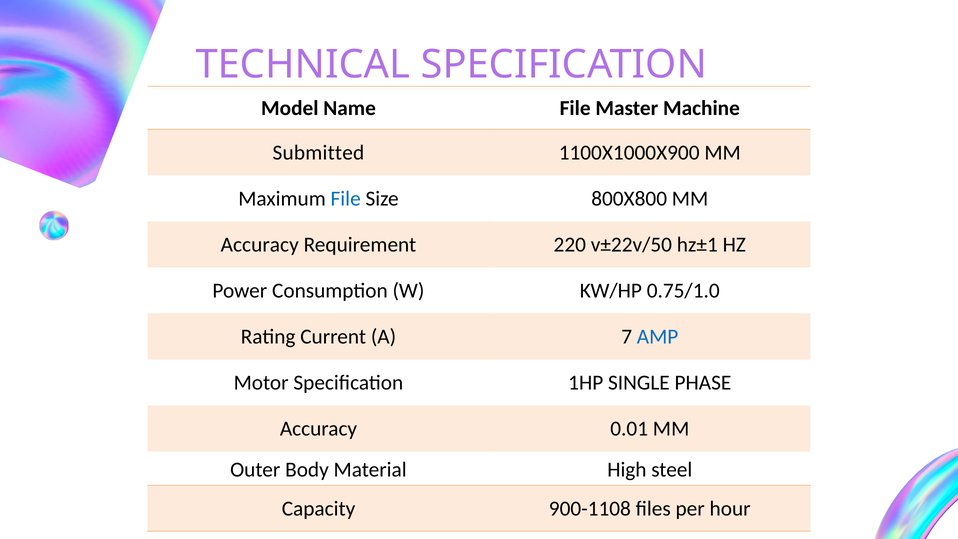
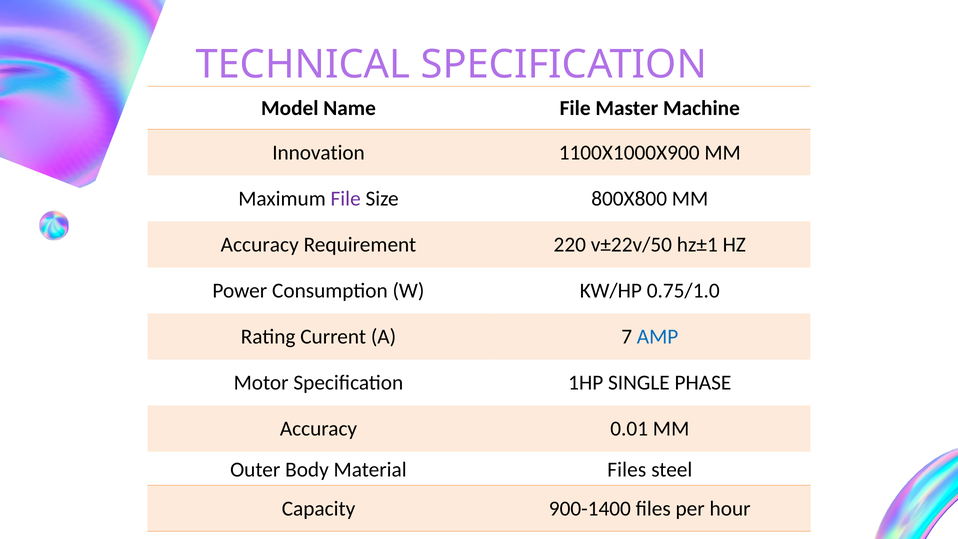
Submitted: Submitted -> Innovation (319, 152)
File colour: blue -> purple (346, 199)
Material High: High -> Files (627, 469)
900-1108: 900-1108 -> 900-1400 (590, 508)
